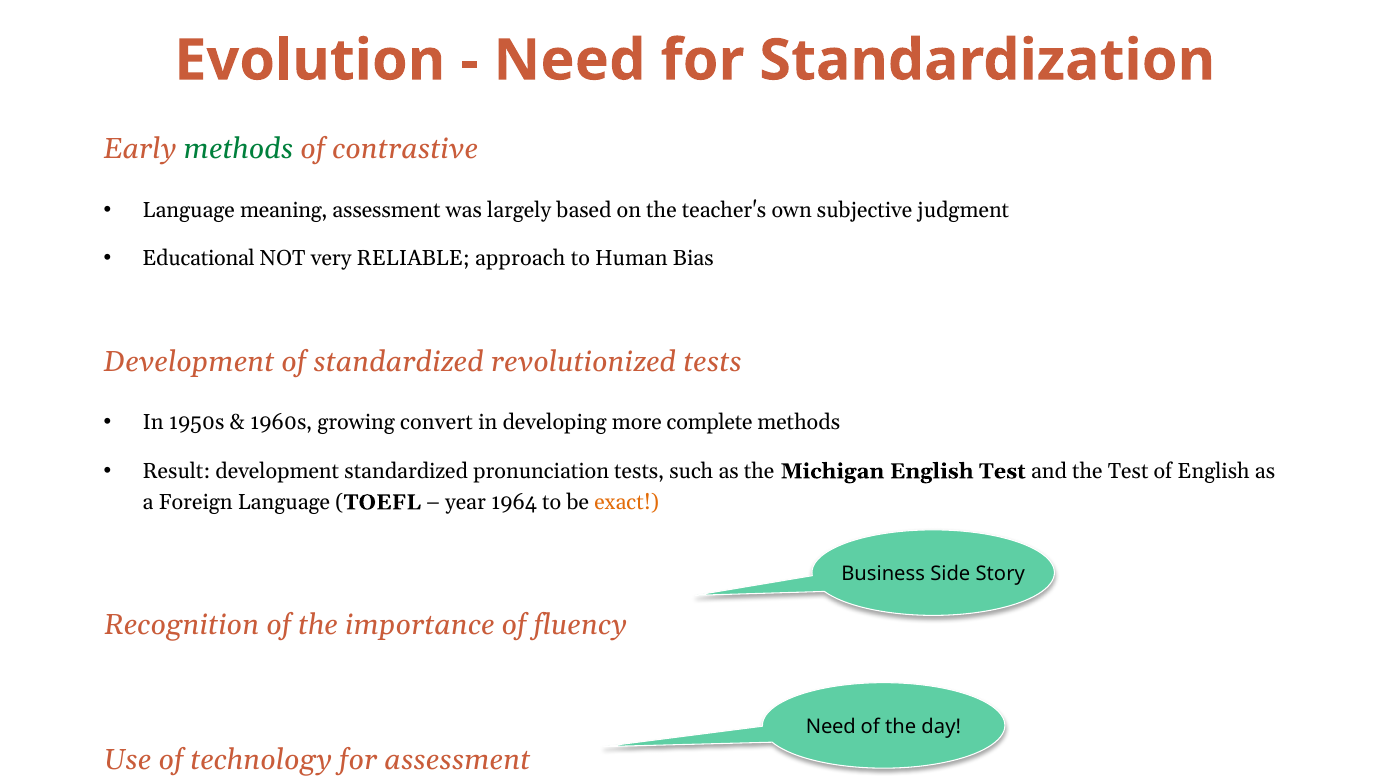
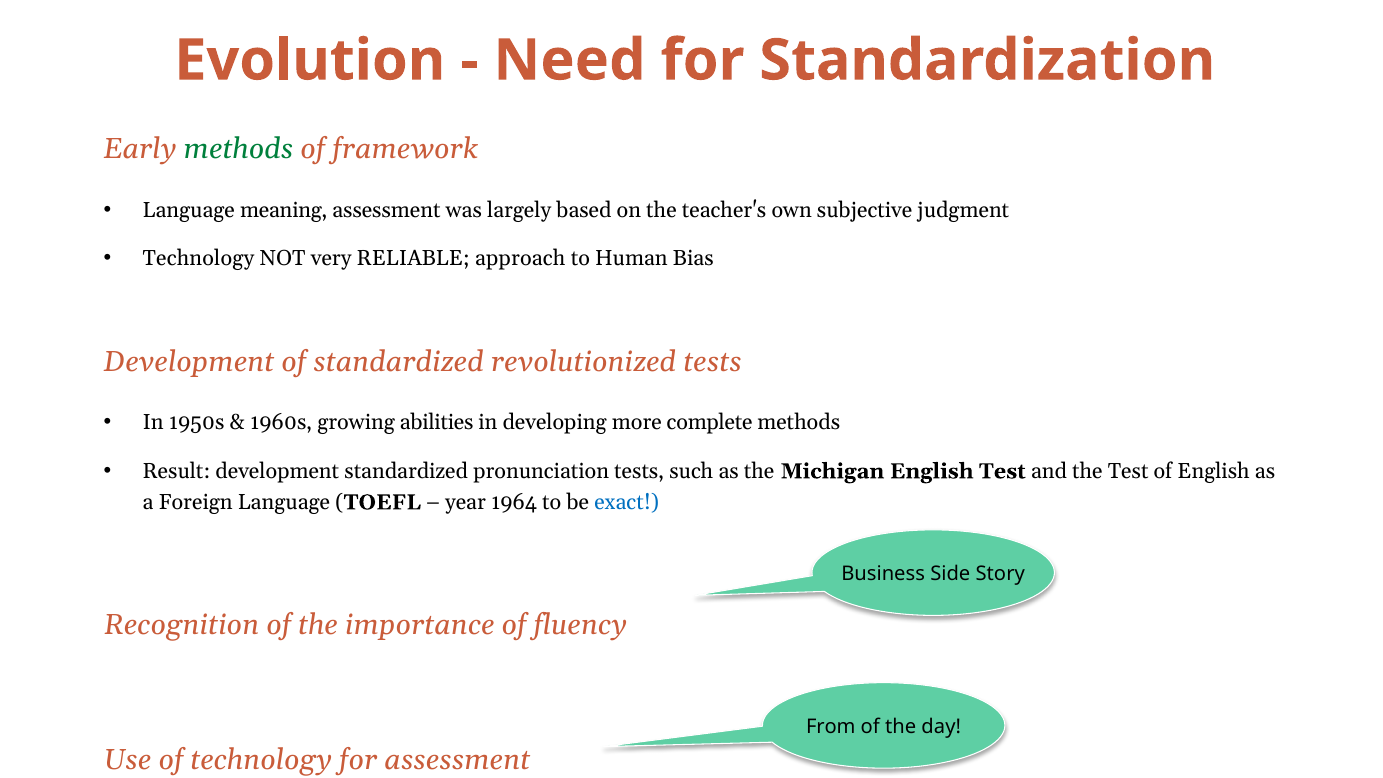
contrastive: contrastive -> framework (405, 149)
Educational: Educational -> Technology (198, 258)
convert: convert -> abilities (437, 423)
exact colour: orange -> blue (627, 502)
Need: Need -> From (831, 727)
